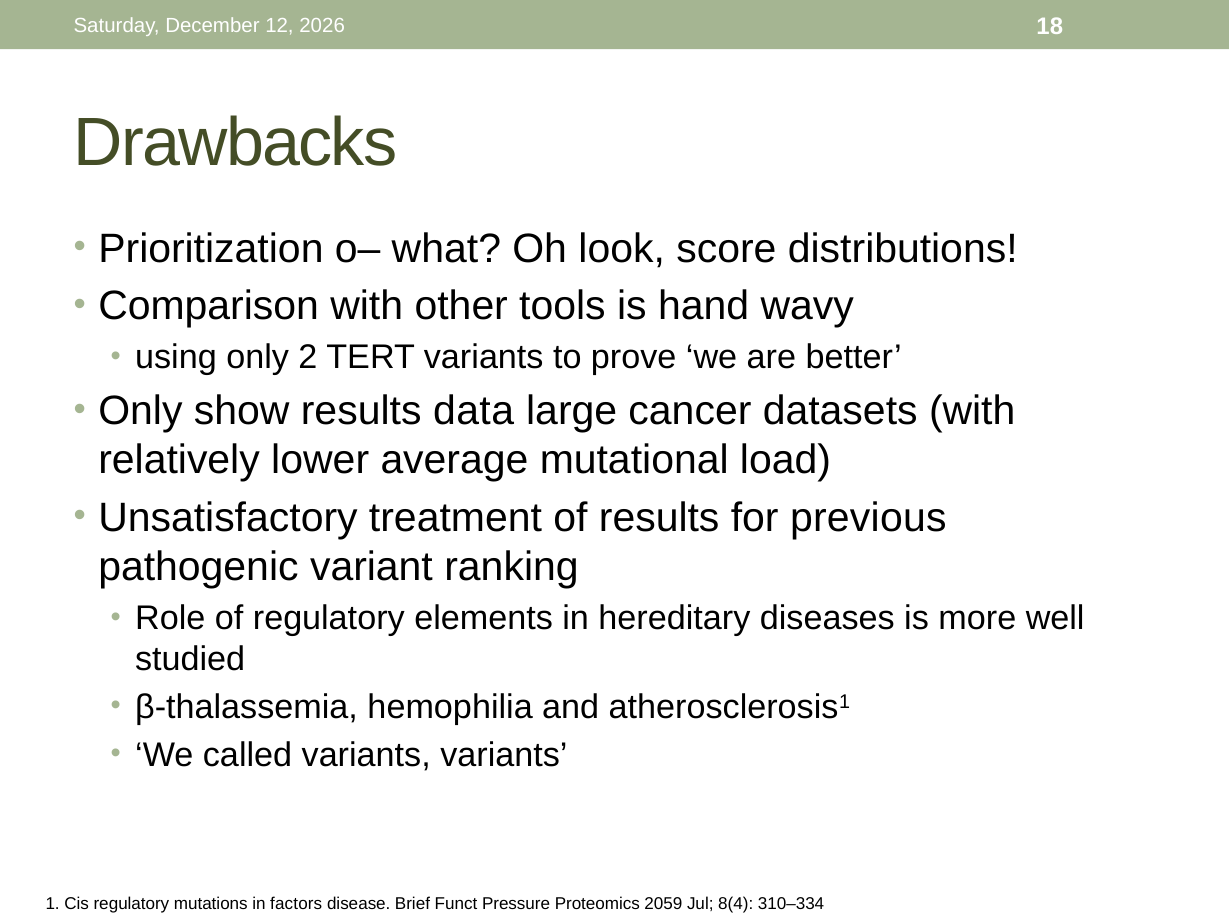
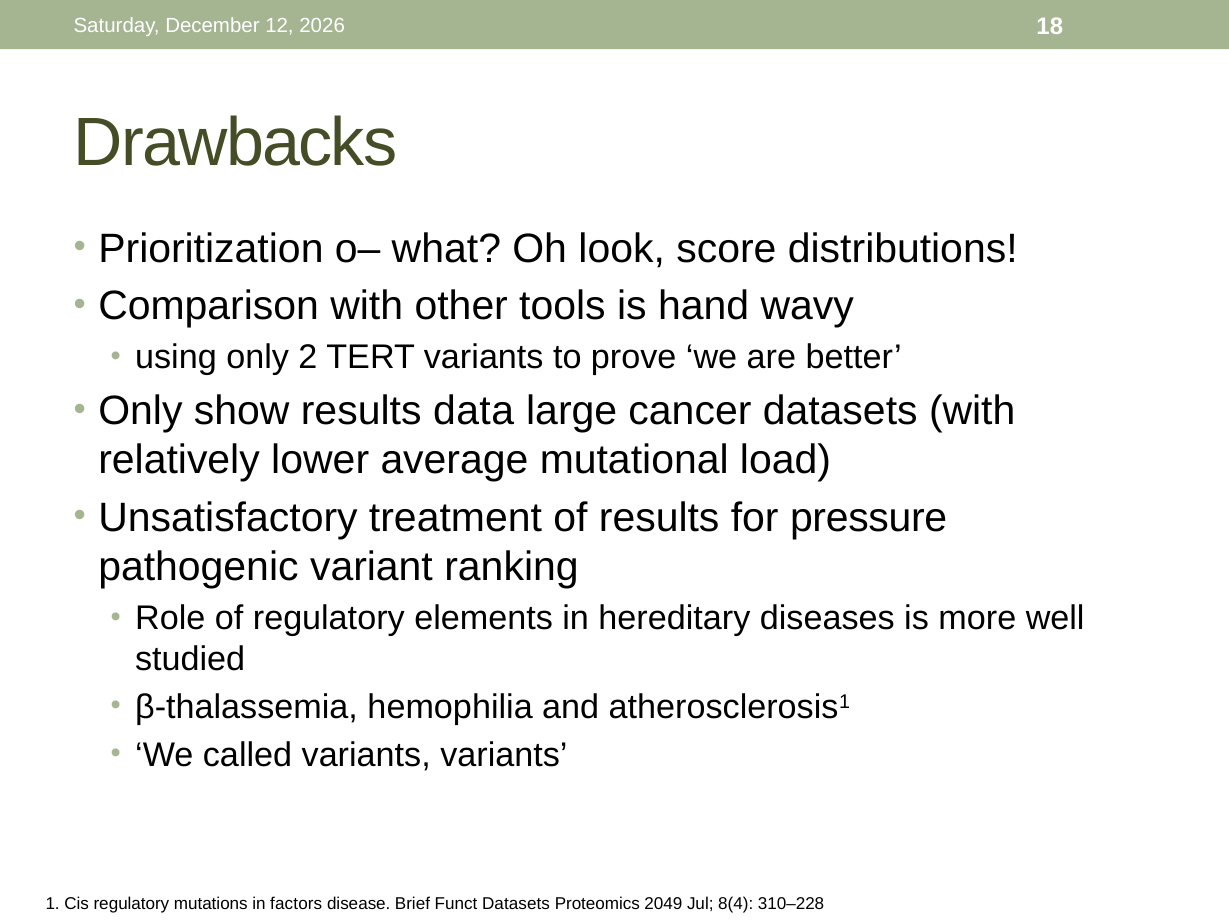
previous: previous -> pressure (869, 518)
Funct Pressure: Pressure -> Datasets (516, 903)
2059: 2059 -> 2049 (663, 903)
310–334: 310–334 -> 310–228 (791, 903)
